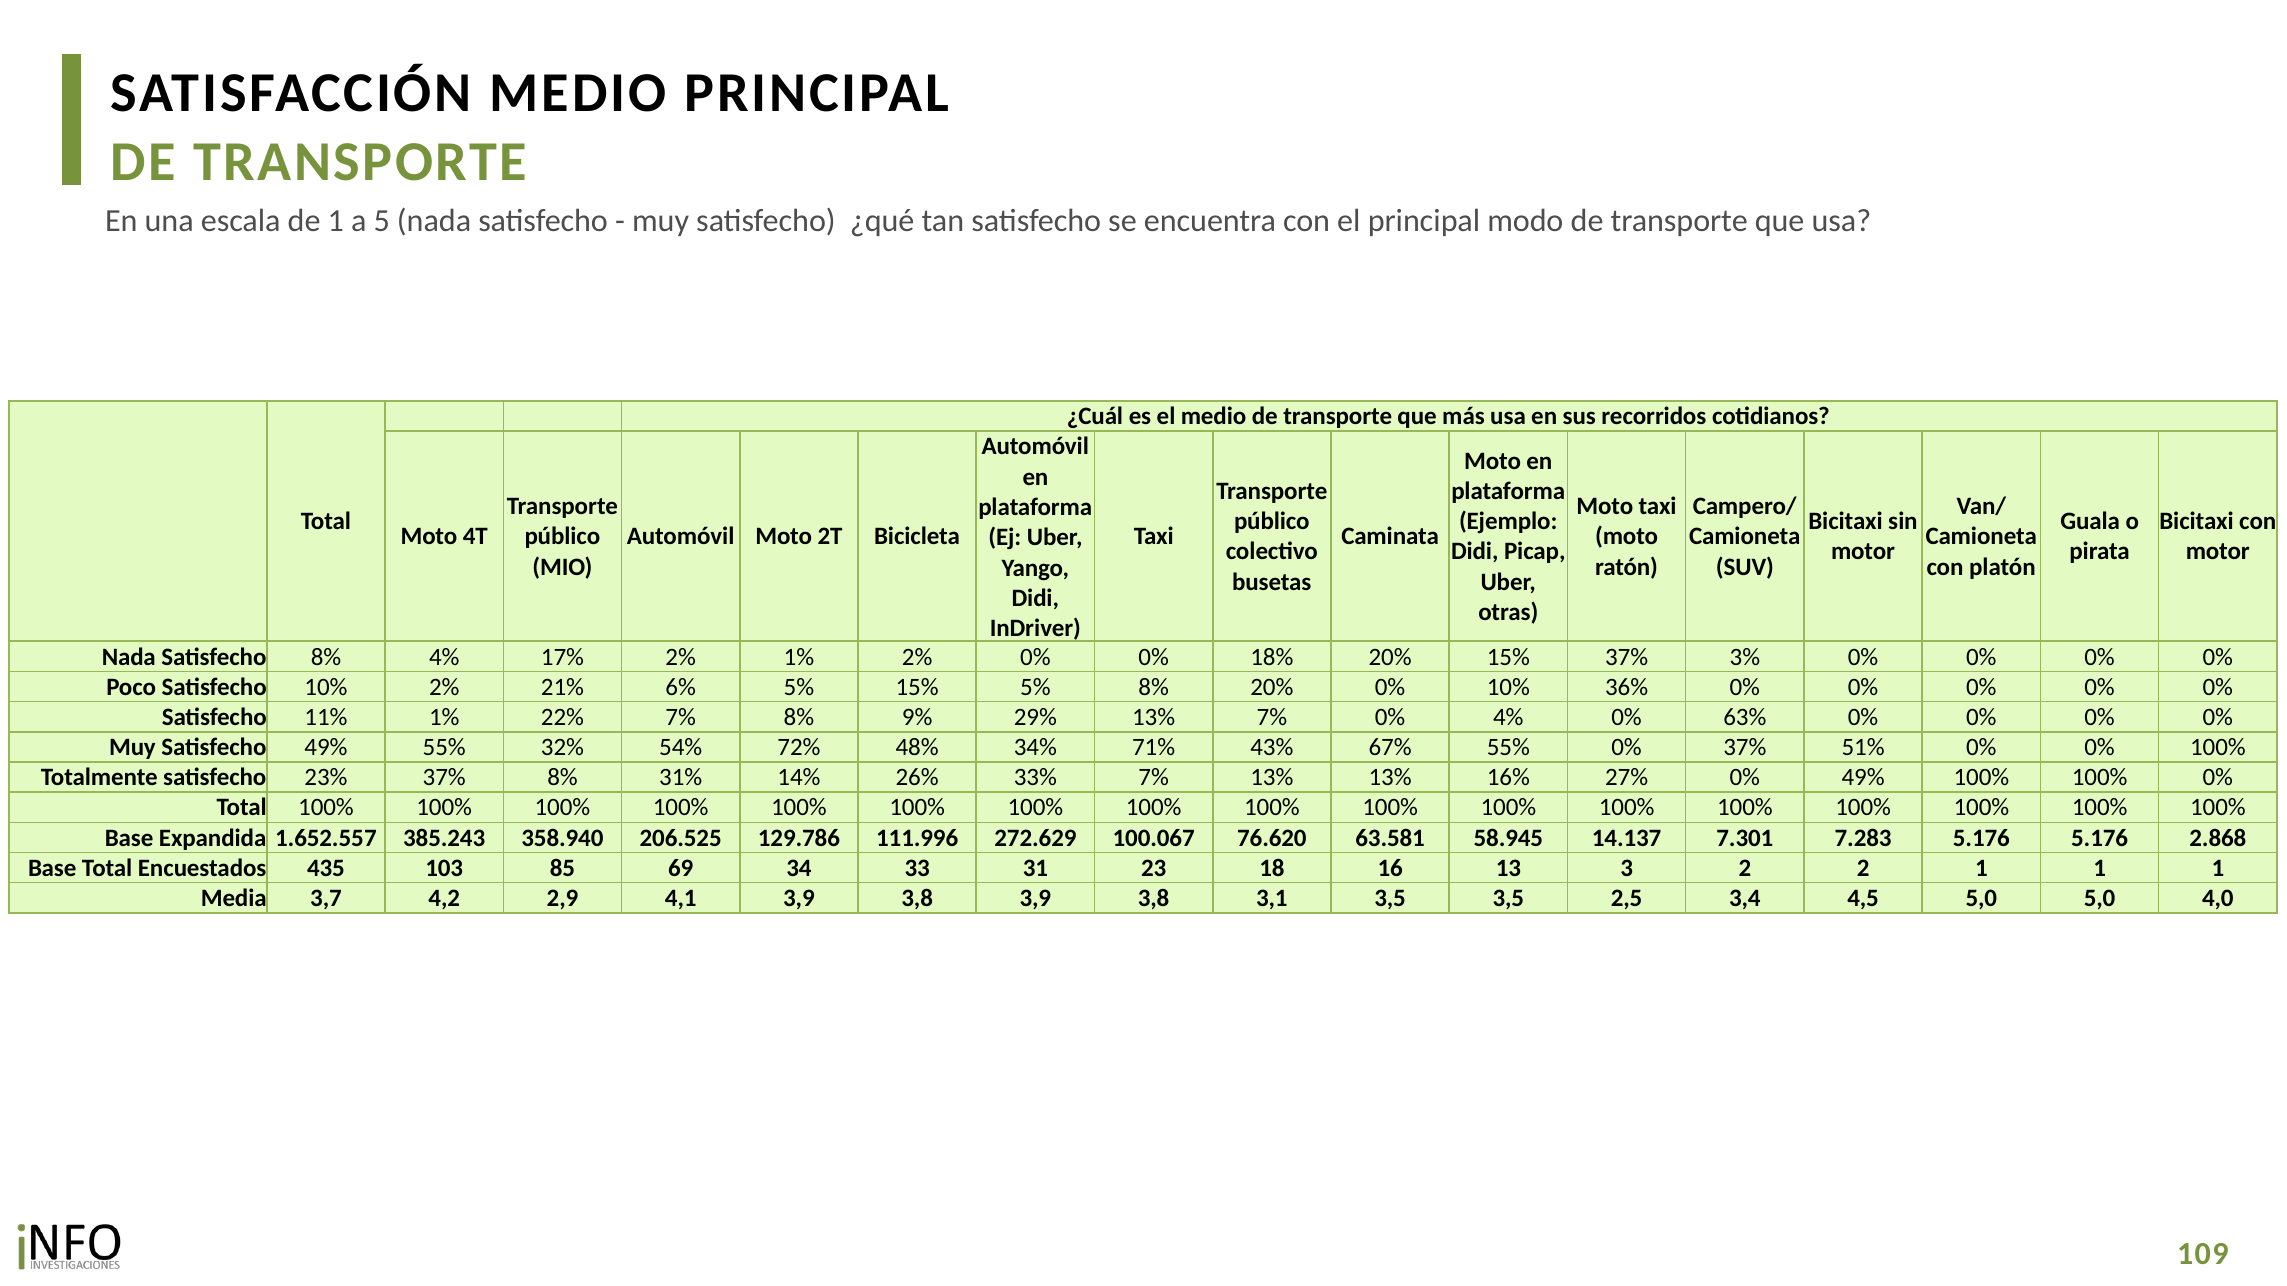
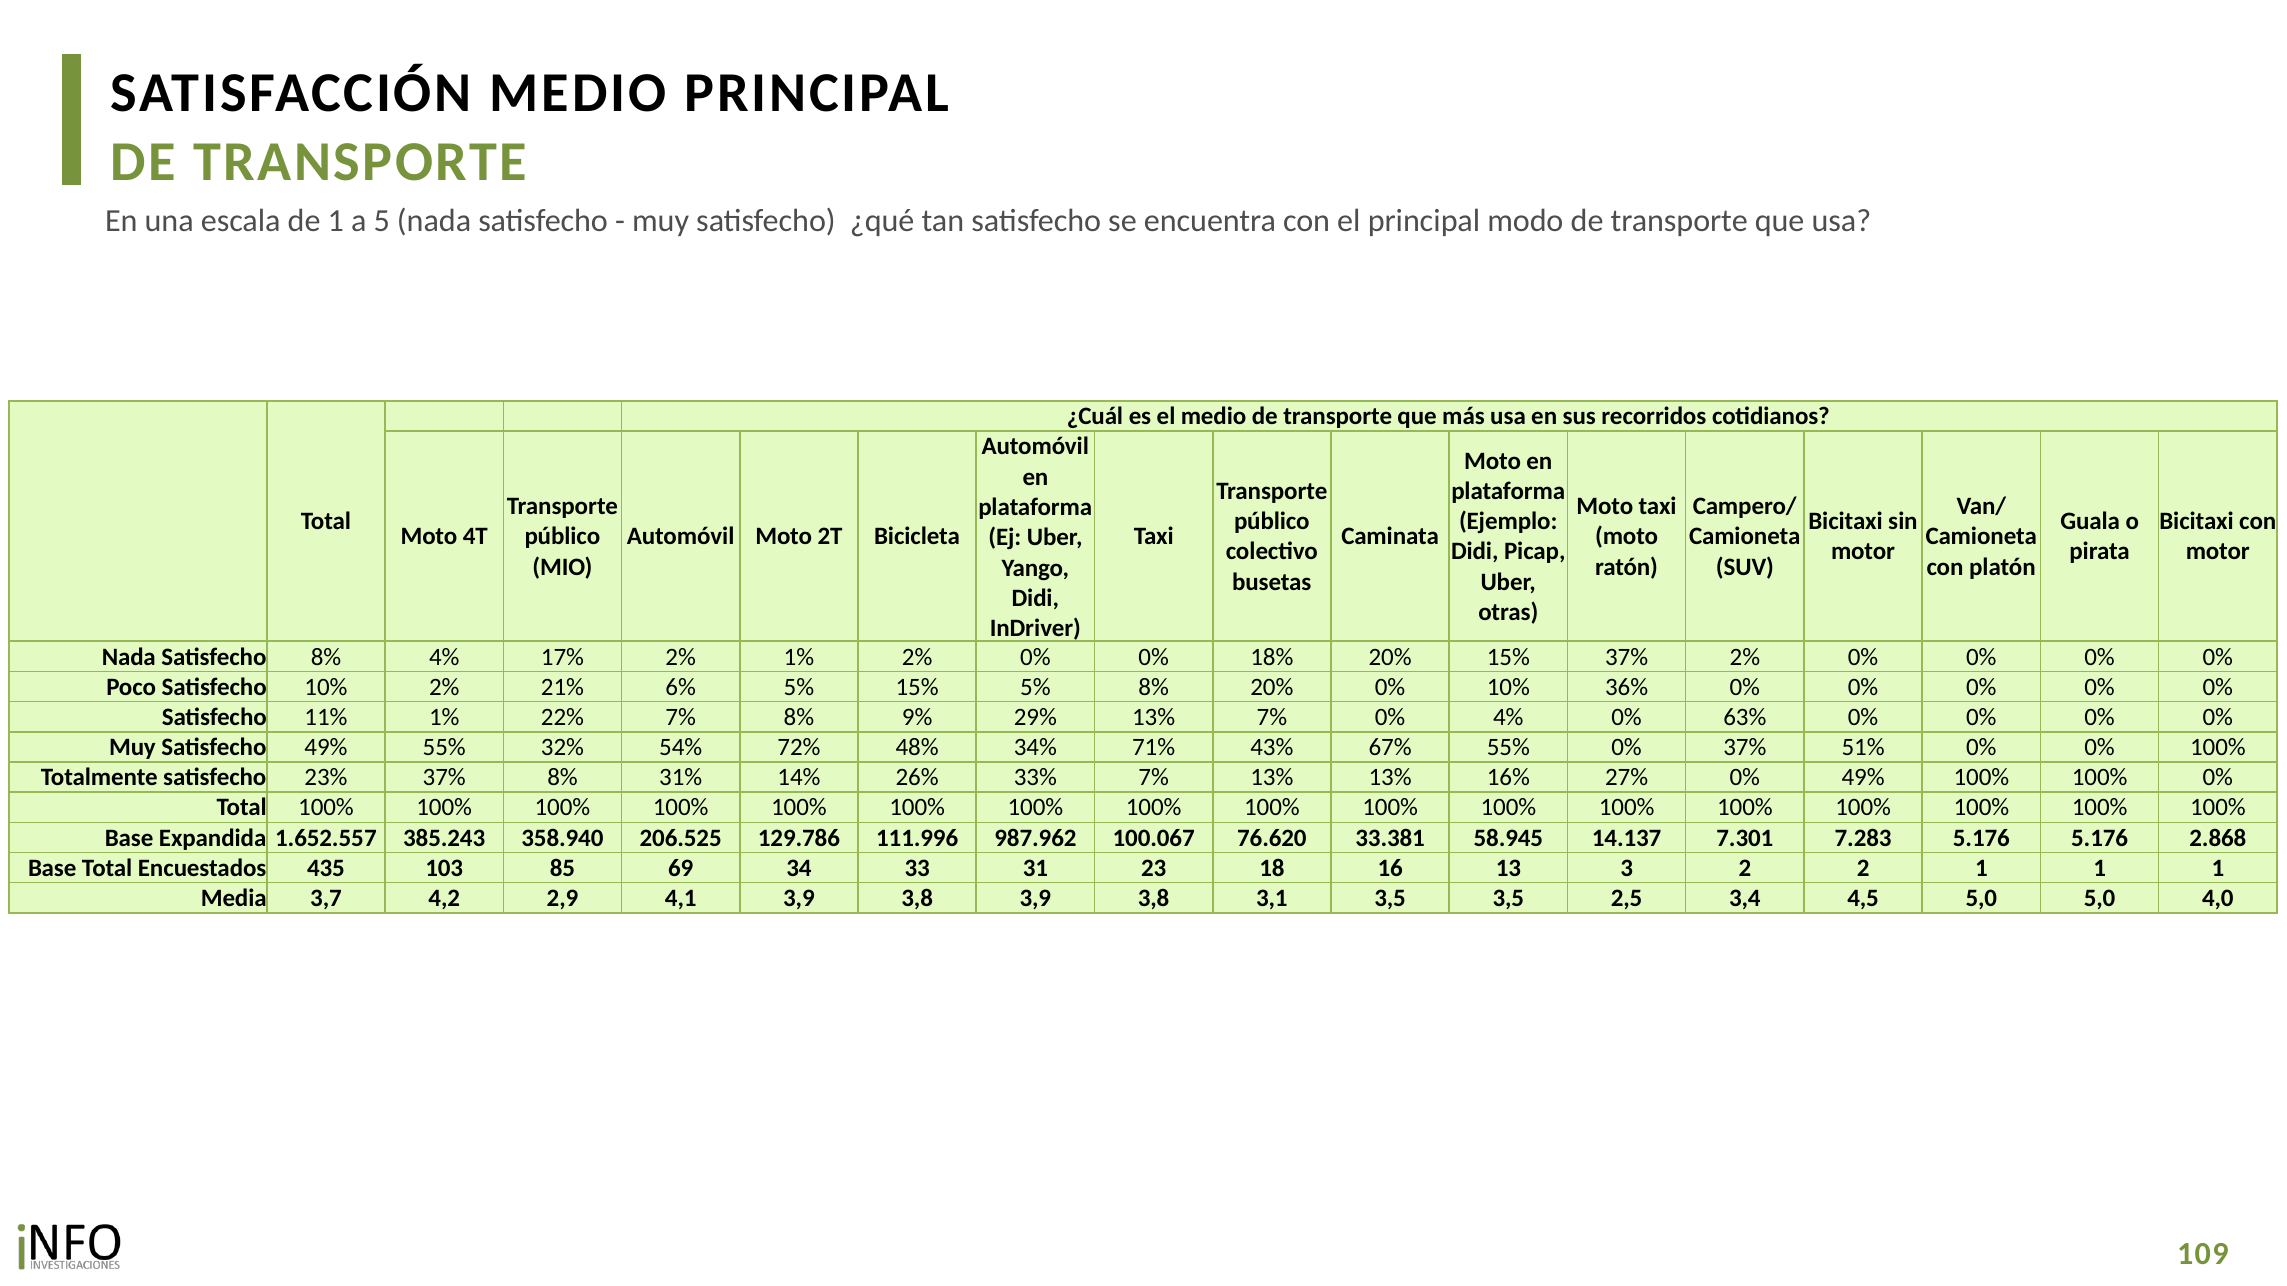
37% 3%: 3% -> 2% (1745, 657)
272.629: 272.629 -> 987.962 (1035, 838)
63.581: 63.581 -> 33.381 (1390, 838)
